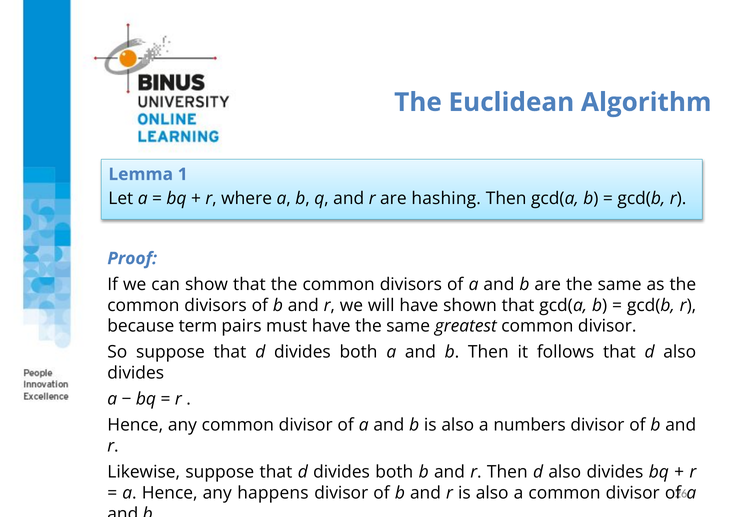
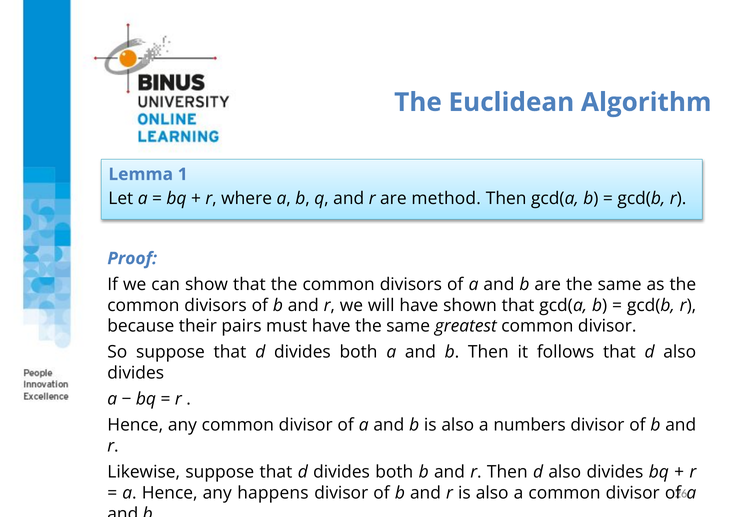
hashing: hashing -> method (446, 199)
term: term -> their (198, 326)
